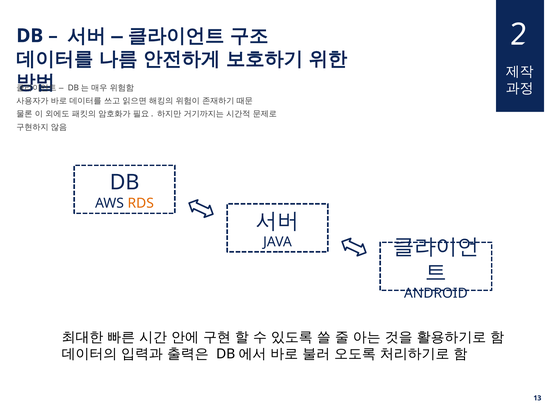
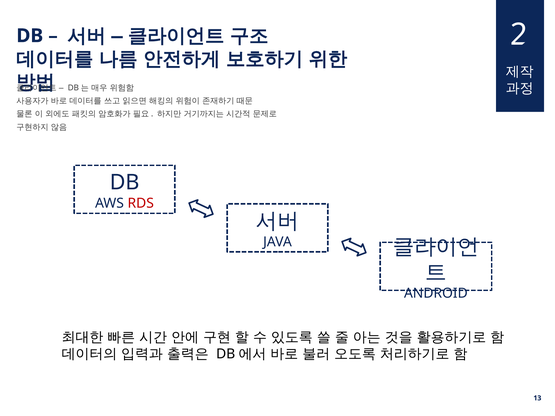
RDS colour: orange -> red (141, 203)
